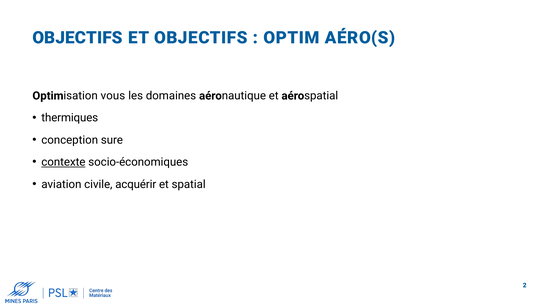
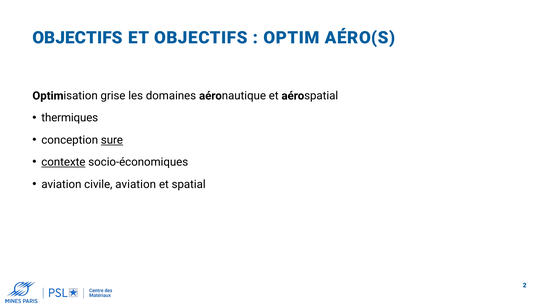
vous: vous -> grise (113, 96)
sure underline: none -> present (112, 140)
civile acquérir: acquérir -> aviation (136, 184)
